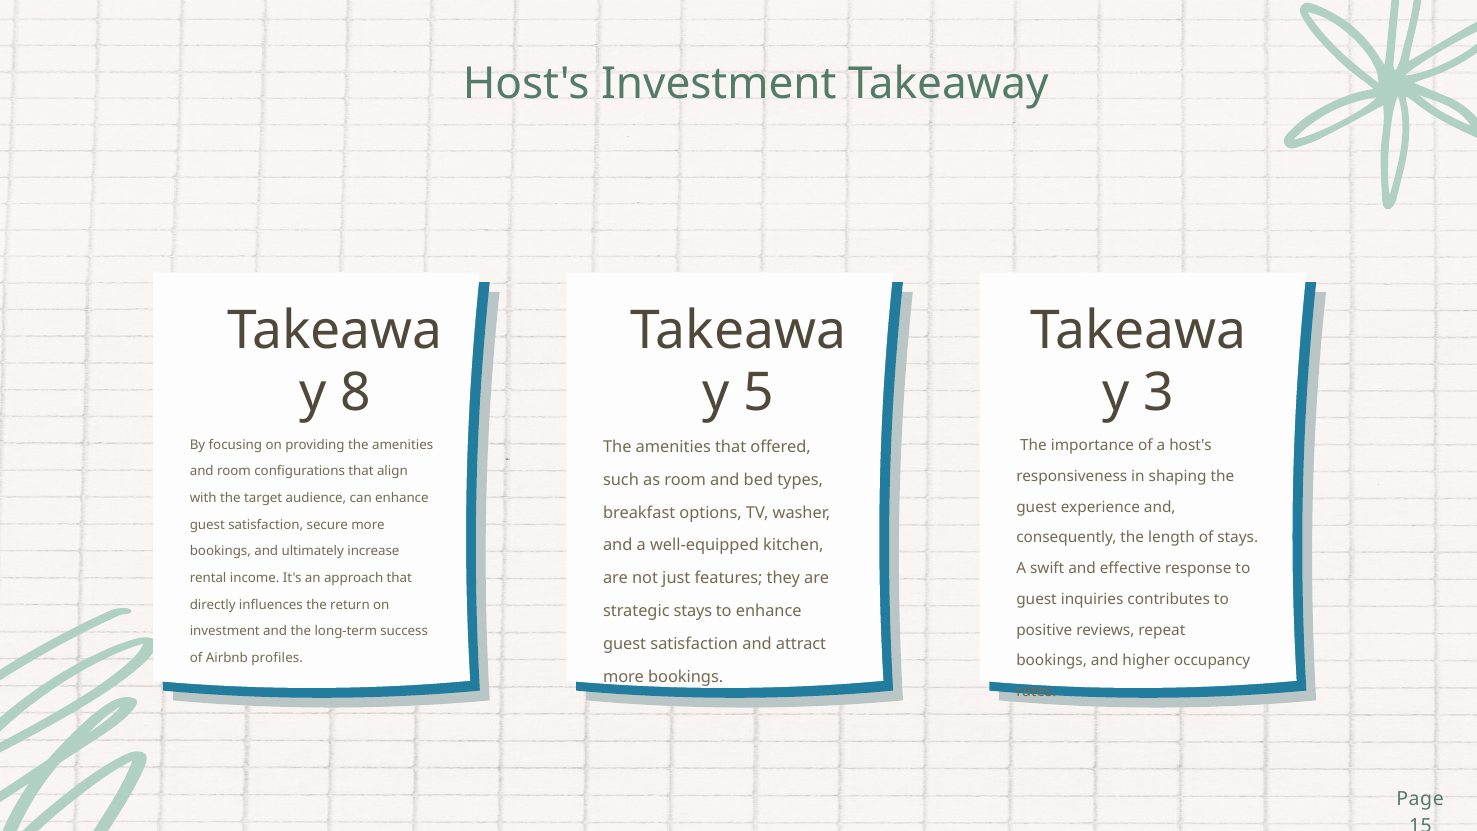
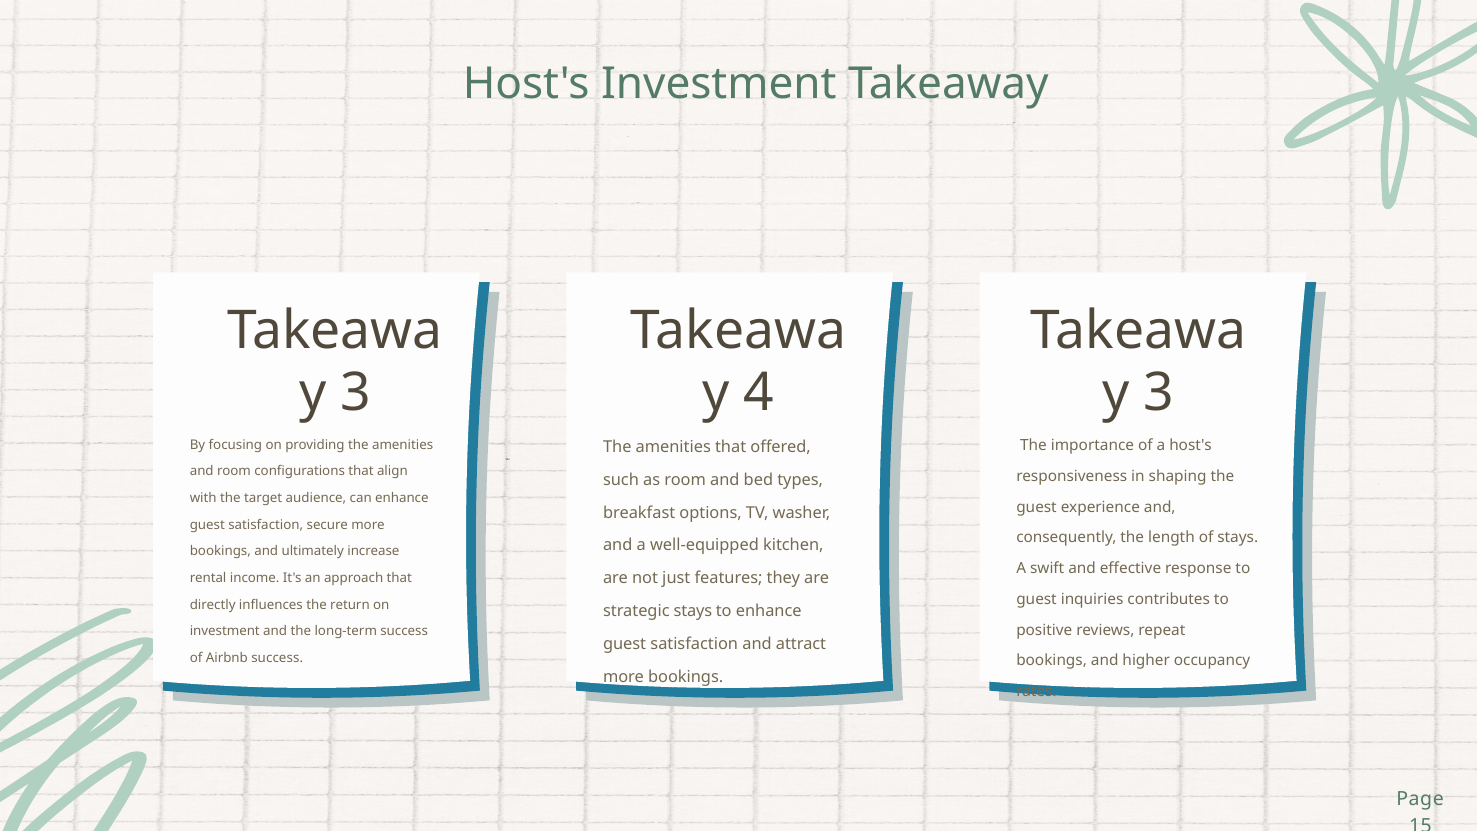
8: 8 -> 3 (356, 393)
5: 5 -> 4 (759, 393)
Airbnb profiles: profiles -> success (277, 658)
